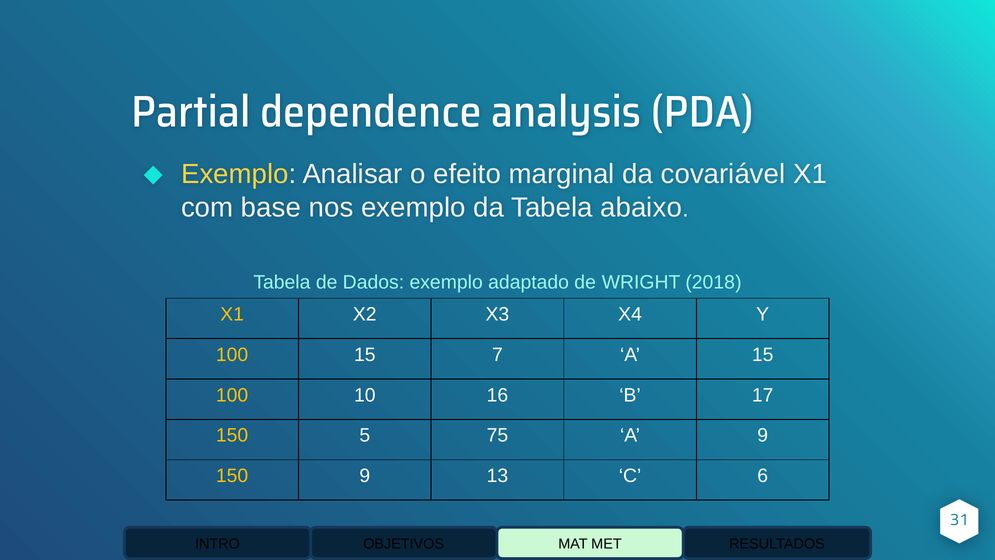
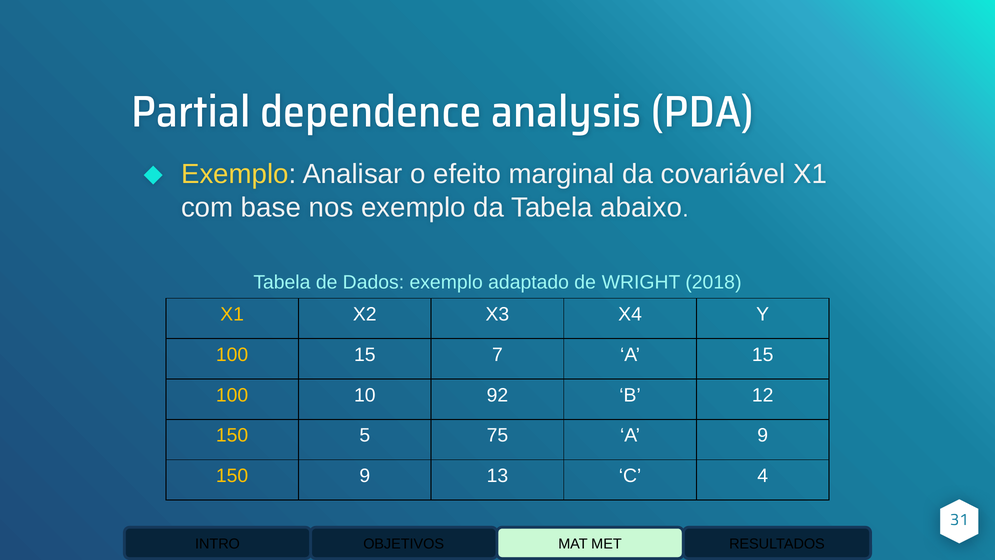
16: 16 -> 92 (497, 395)
17: 17 -> 12 (763, 395)
6: 6 -> 4 (763, 476)
